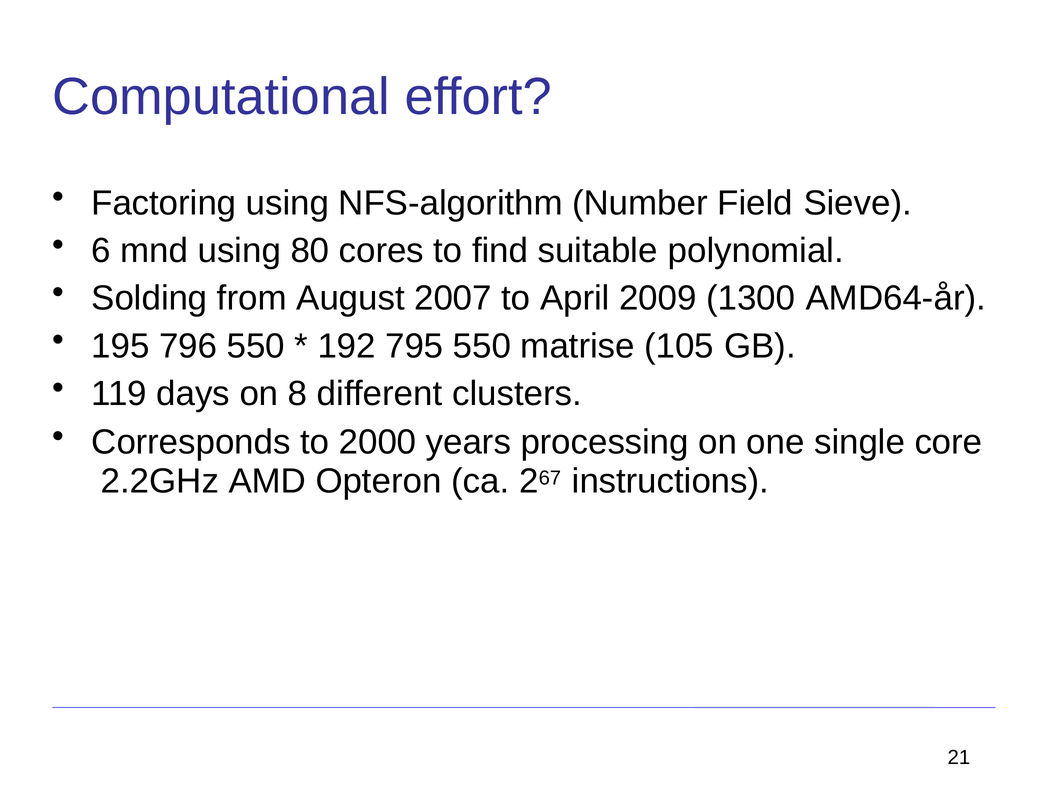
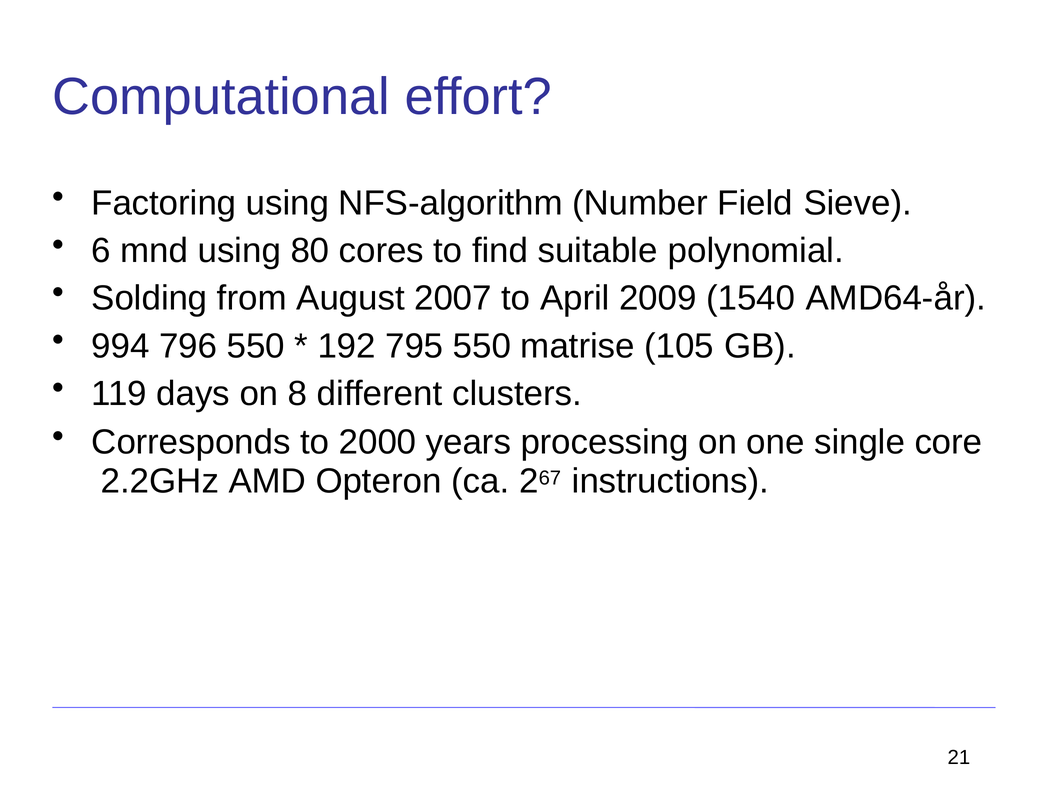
1300: 1300 -> 1540 (751, 298)
195: 195 -> 994 (121, 346)
